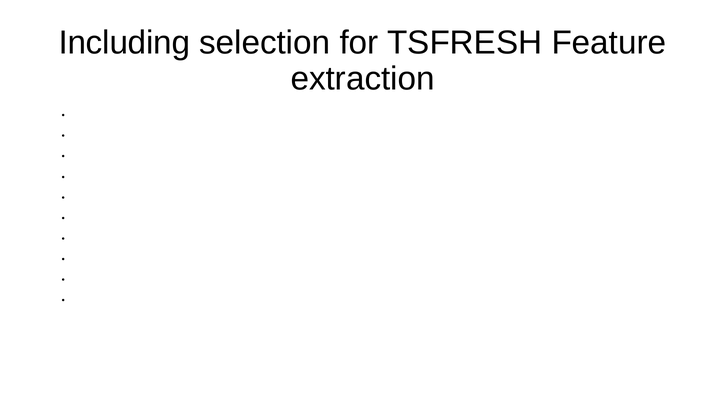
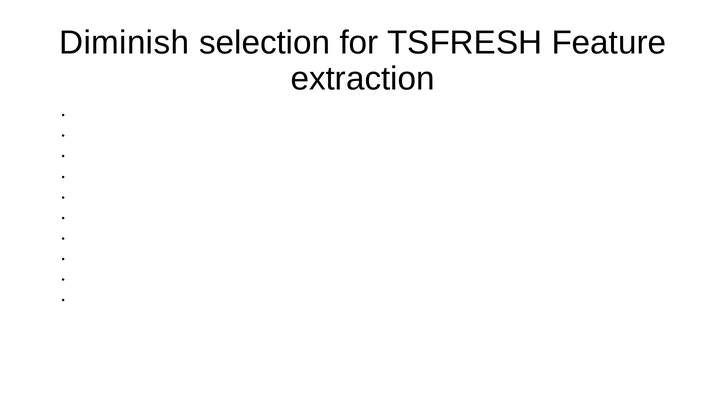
Including: Including -> Diminish (124, 43)
